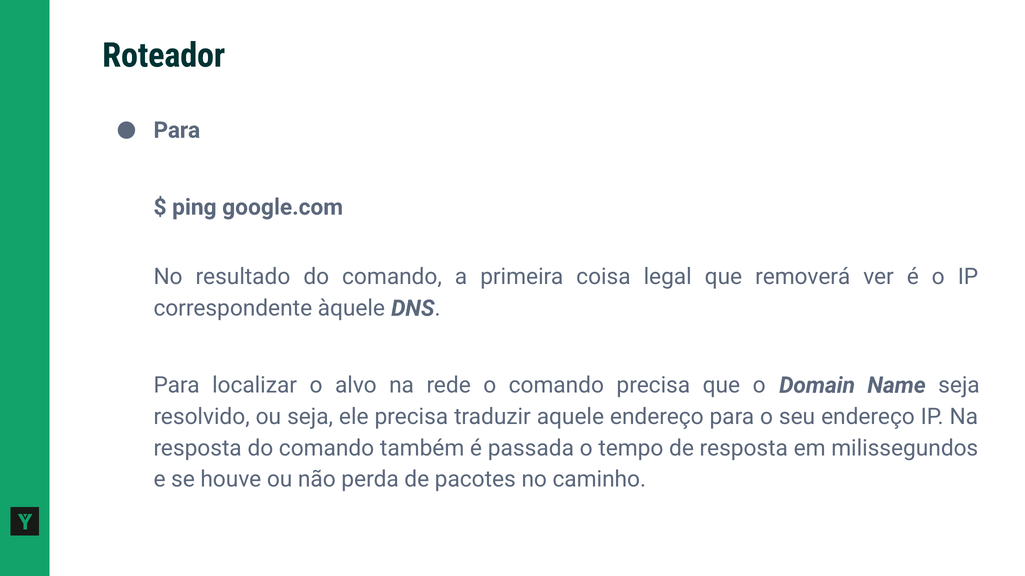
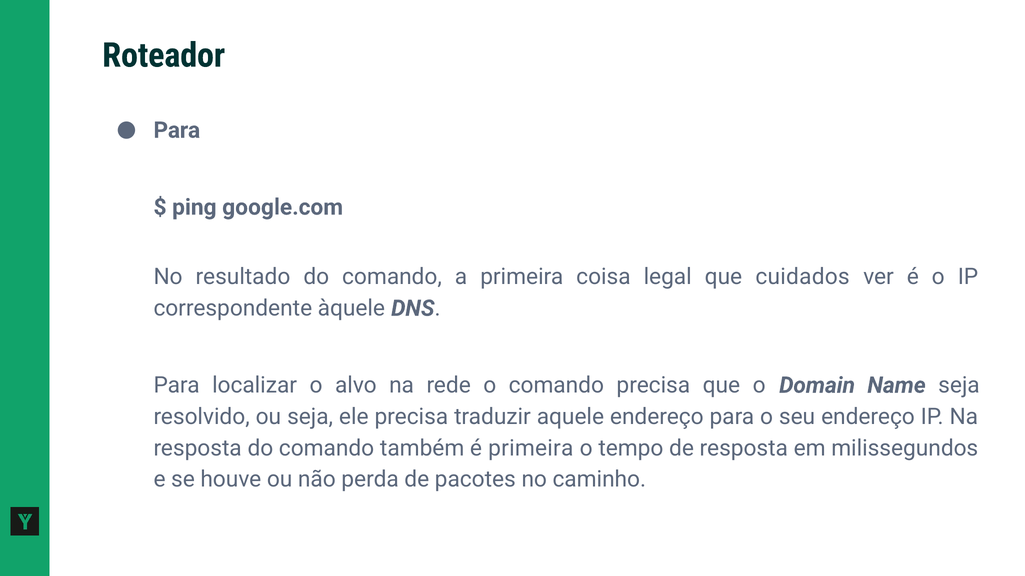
removerá: removerá -> cuidados (803, 277)
é passada: passada -> primeira (531, 448)
